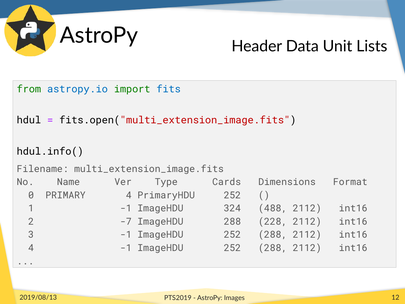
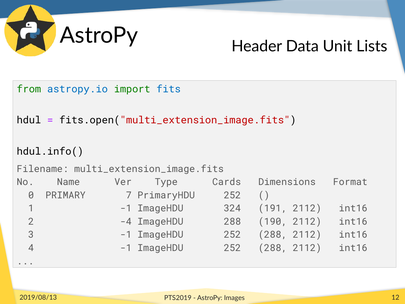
PRIMARY 4: 4 -> 7 (129, 195)
488: 488 -> 191 (273, 208)
-7: -7 -> -4 (126, 221)
228: 228 -> 190 (273, 221)
